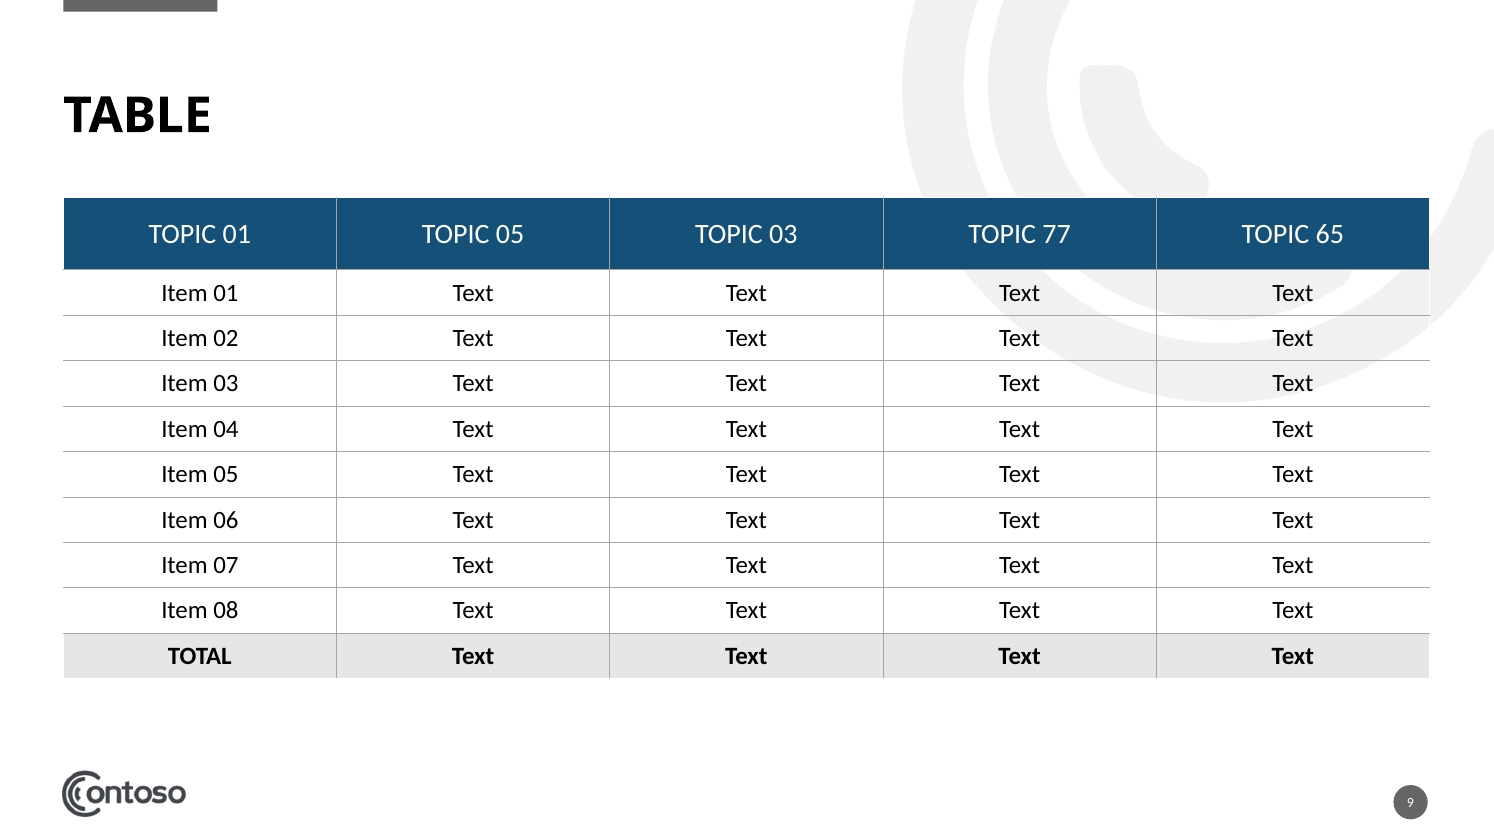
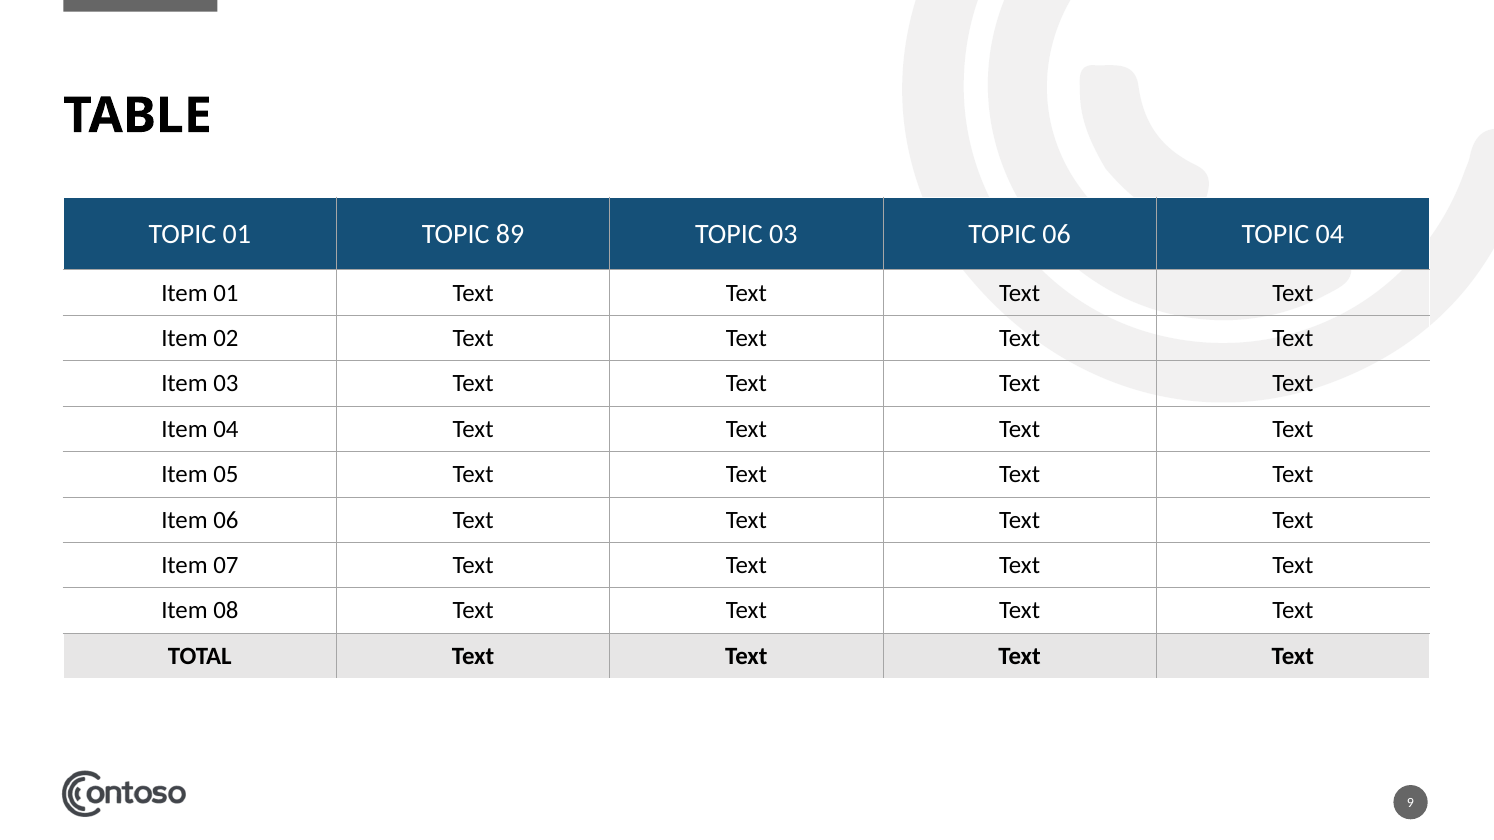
TOPIC 05: 05 -> 89 (510, 234)
TOPIC 77: 77 -> 06 (1057, 234)
TOPIC 65: 65 -> 04 (1330, 234)
